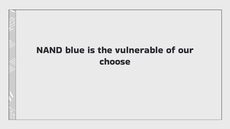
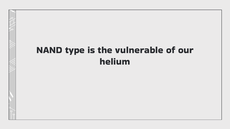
blue: blue -> type (75, 50)
choose: choose -> helium (115, 62)
